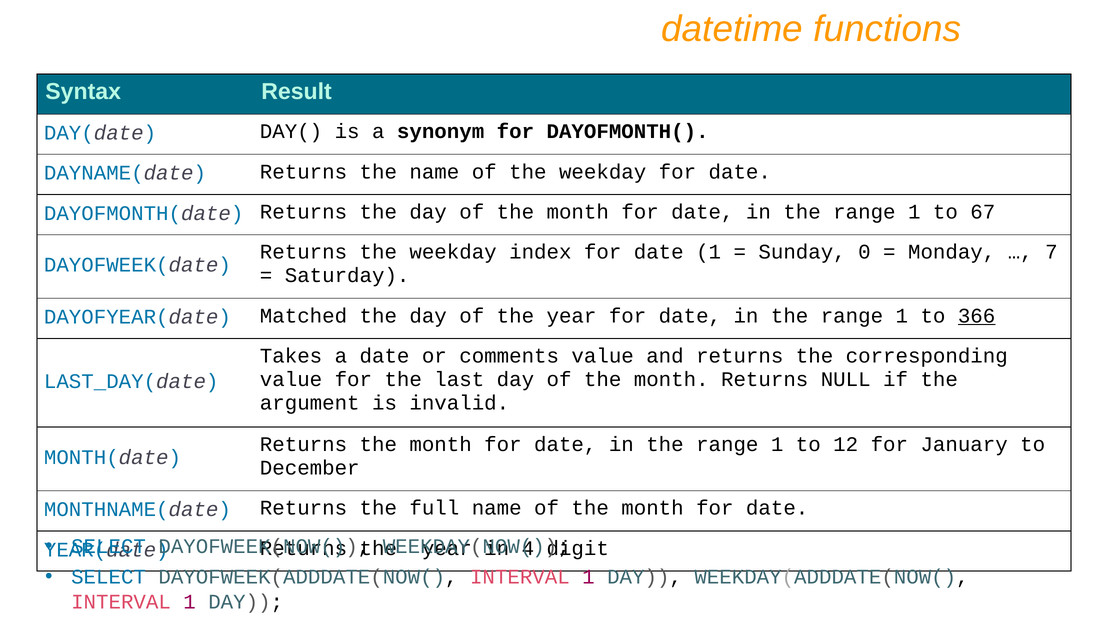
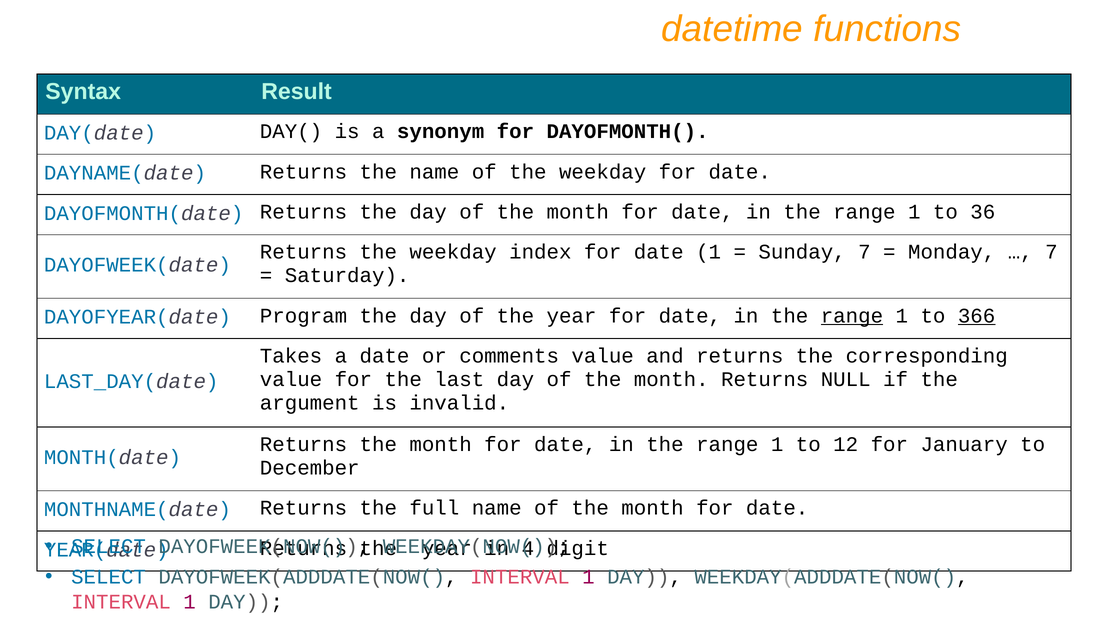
67: 67 -> 36 (983, 212)
Sunday 0: 0 -> 7 (864, 252)
Matched: Matched -> Program (303, 316)
range underline: none -> present (852, 316)
